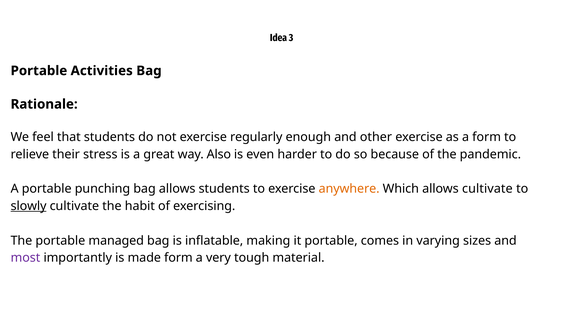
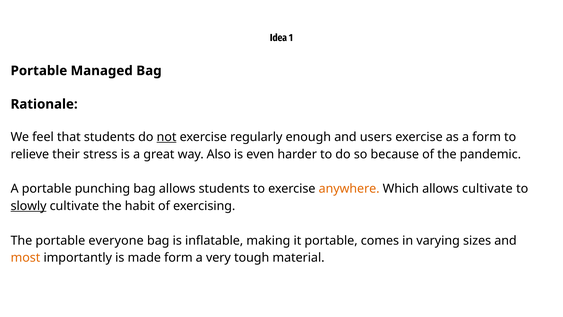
3: 3 -> 1 (291, 38)
Activities: Activities -> Managed (102, 71)
not underline: none -> present (167, 137)
other: other -> users (376, 137)
managed: managed -> everyone (116, 240)
most colour: purple -> orange (25, 258)
